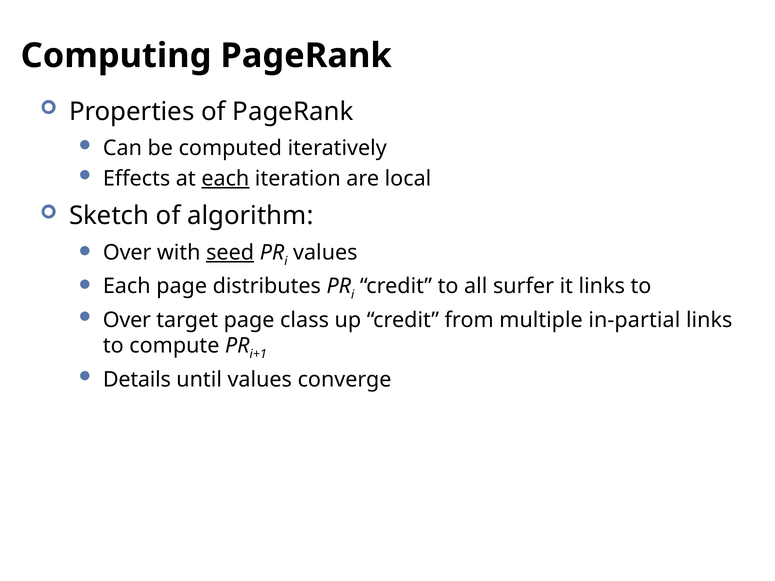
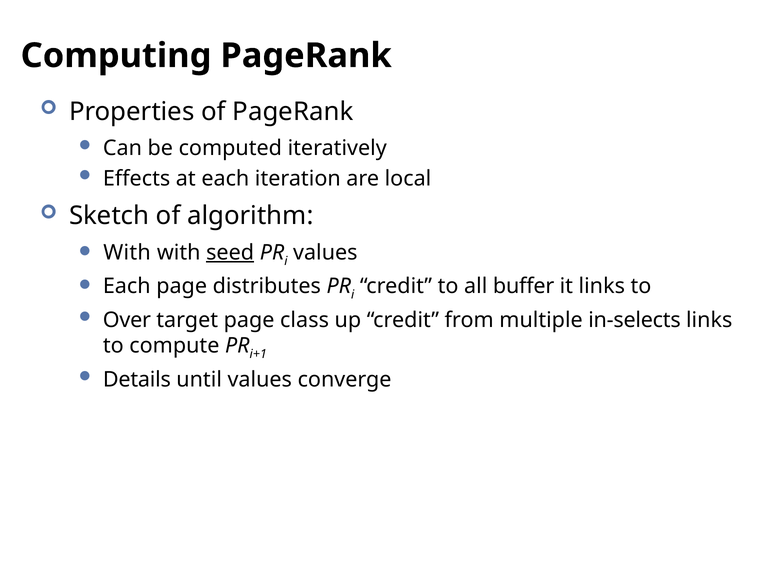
each underline: present -> none (225, 179)
Over: Over -> With (127, 253)
surfer: surfer -> buffer (524, 286)
in-partial: in-partial -> in-selects (635, 320)
